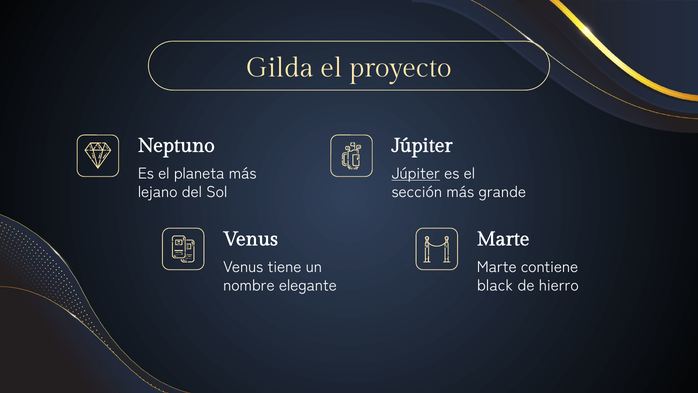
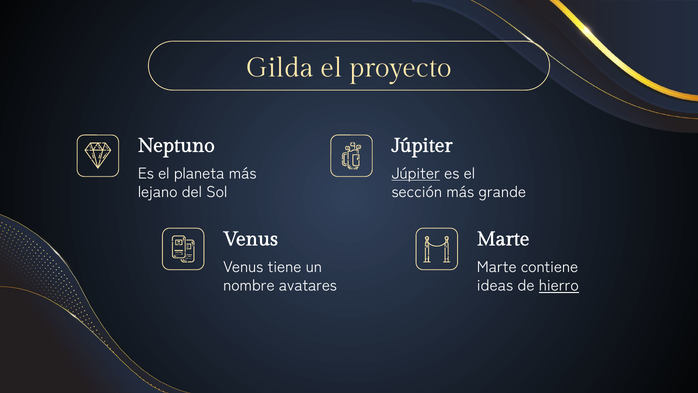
elegante: elegante -> avatares (308, 285)
black: black -> ideas (495, 285)
hierro underline: none -> present (559, 285)
